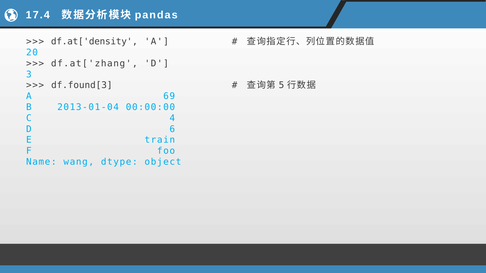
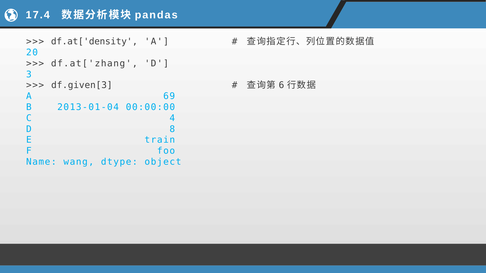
df.found[3: df.found[3 -> df.given[3 (82, 85)
5: 5 -> 6 (281, 85)
6: 6 -> 8 (172, 129)
